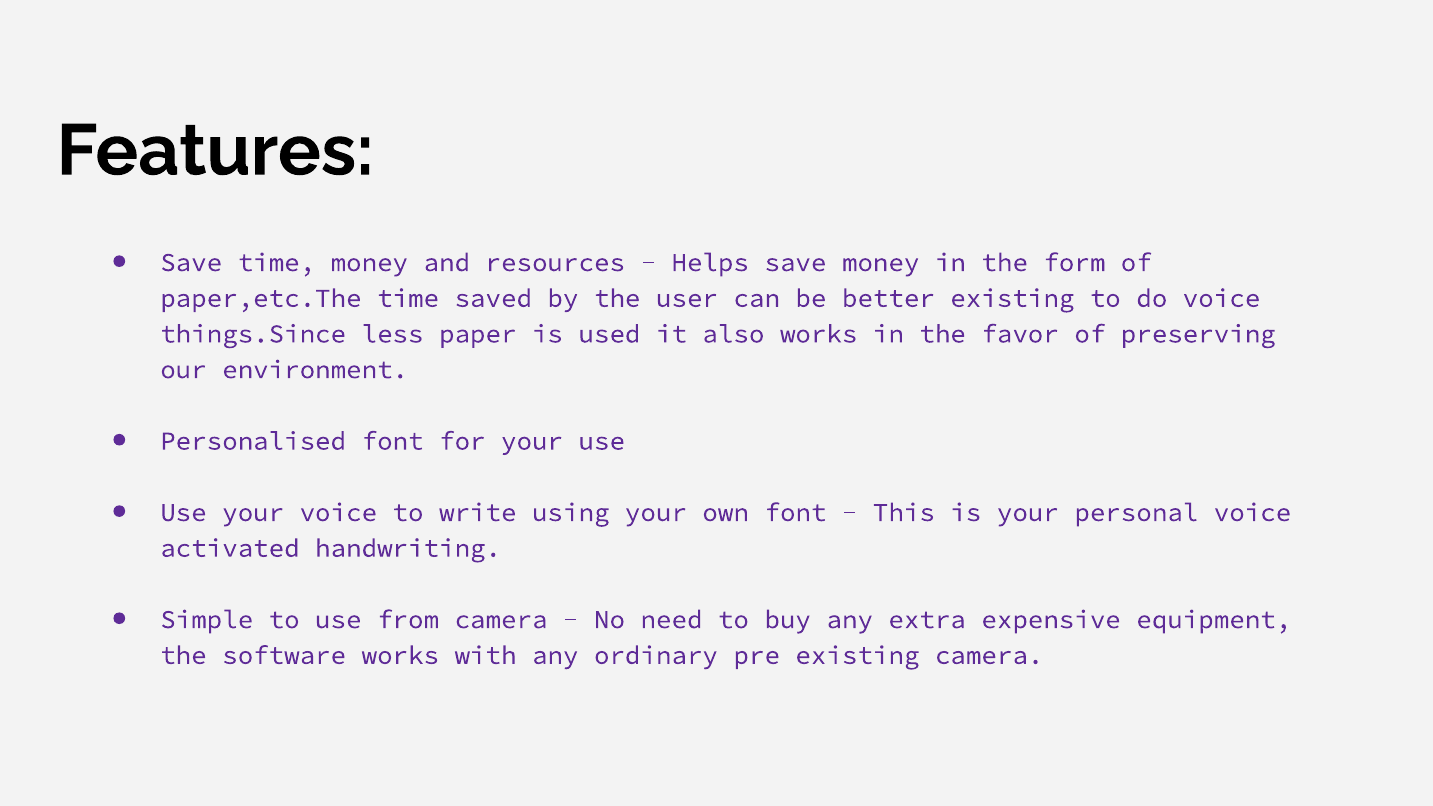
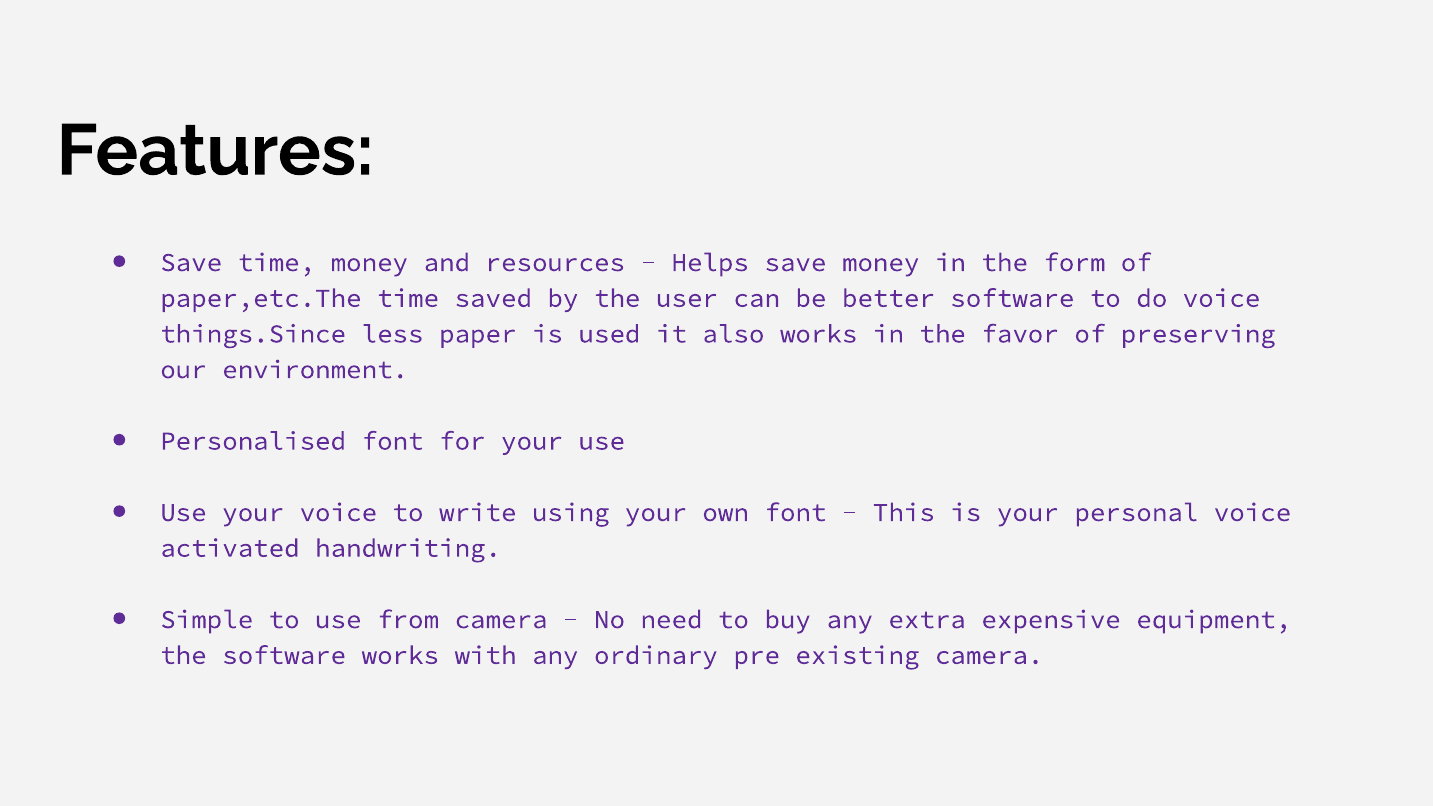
better existing: existing -> software (1012, 298)
